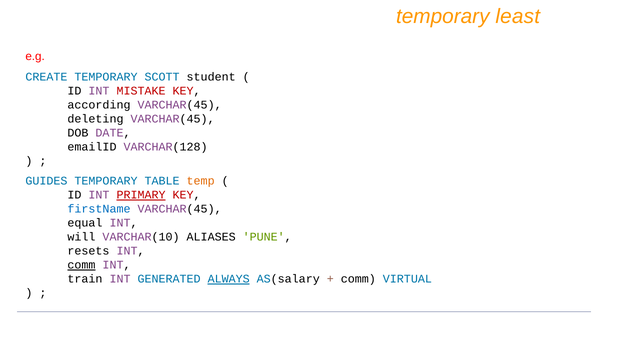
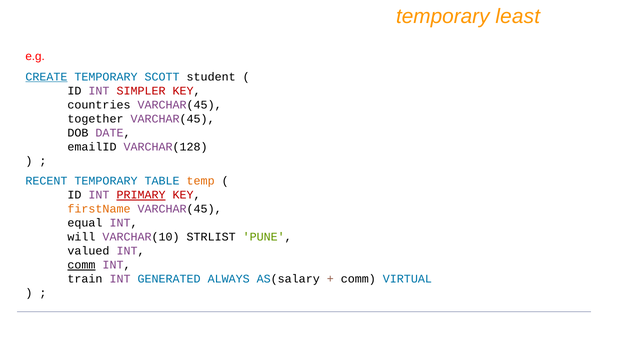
CREATE underline: none -> present (46, 77)
MISTAKE: MISTAKE -> SIMPLER (141, 91)
according: according -> countries (99, 105)
deleting: deleting -> together (95, 119)
GUIDES: GUIDES -> RECENT (46, 181)
firstName colour: blue -> orange (99, 209)
ALIASES: ALIASES -> STRLIST (211, 237)
resets: resets -> valued (88, 251)
ALWAYS underline: present -> none (229, 279)
